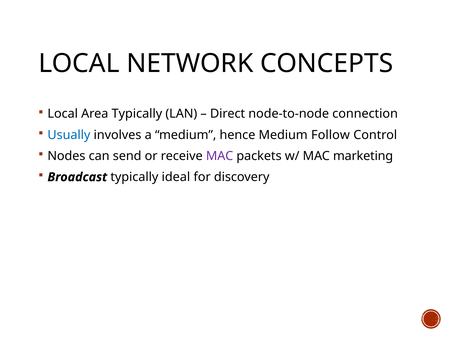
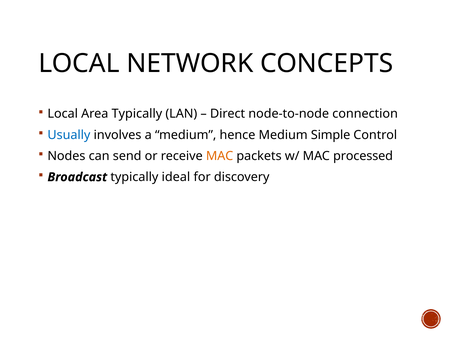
Follow: Follow -> Simple (331, 135)
MAC colour: purple -> orange (220, 156)
marketing: marketing -> processed (363, 156)
